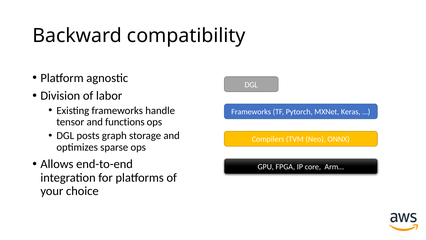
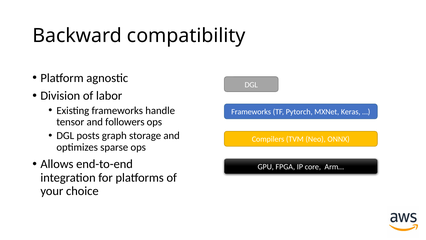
functions: functions -> followers (125, 122)
